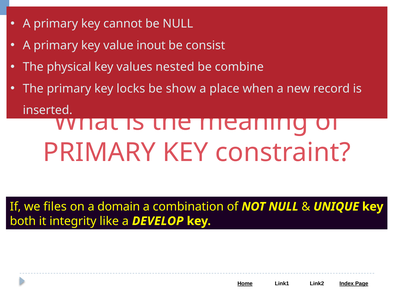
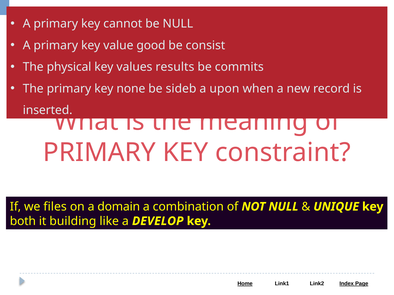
inout: inout -> good (151, 45)
nested: nested -> results (175, 67)
combine: combine -> commits (239, 67)
locks: locks -> none (131, 89)
show: show -> sideb (181, 89)
place: place -> upon (224, 89)
integrity: integrity -> building (73, 221)
